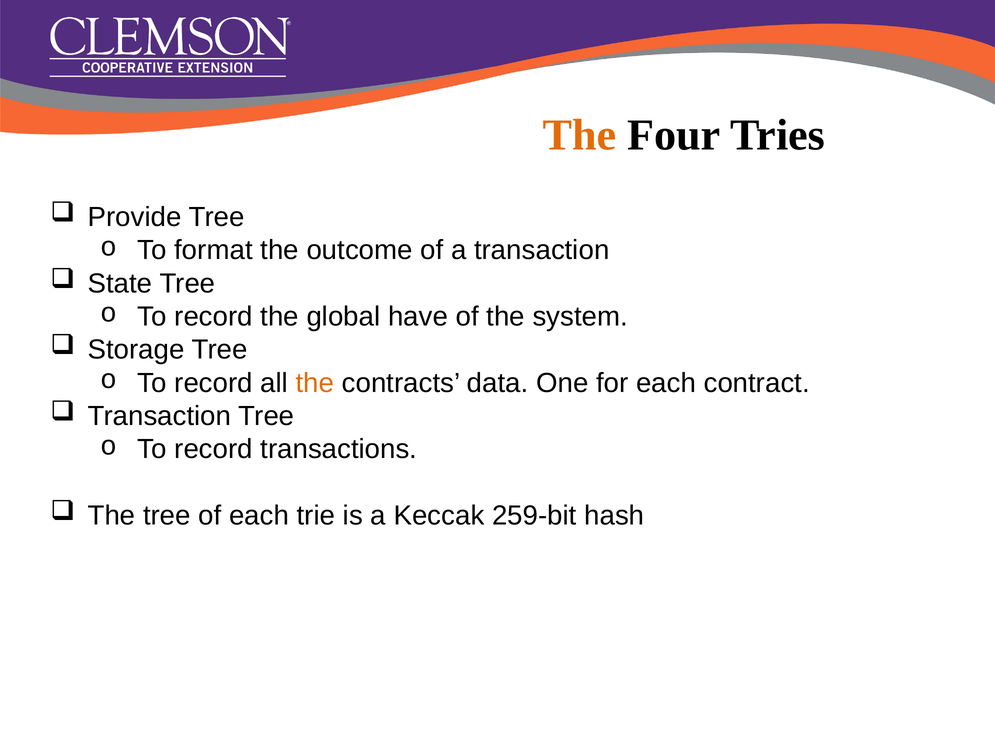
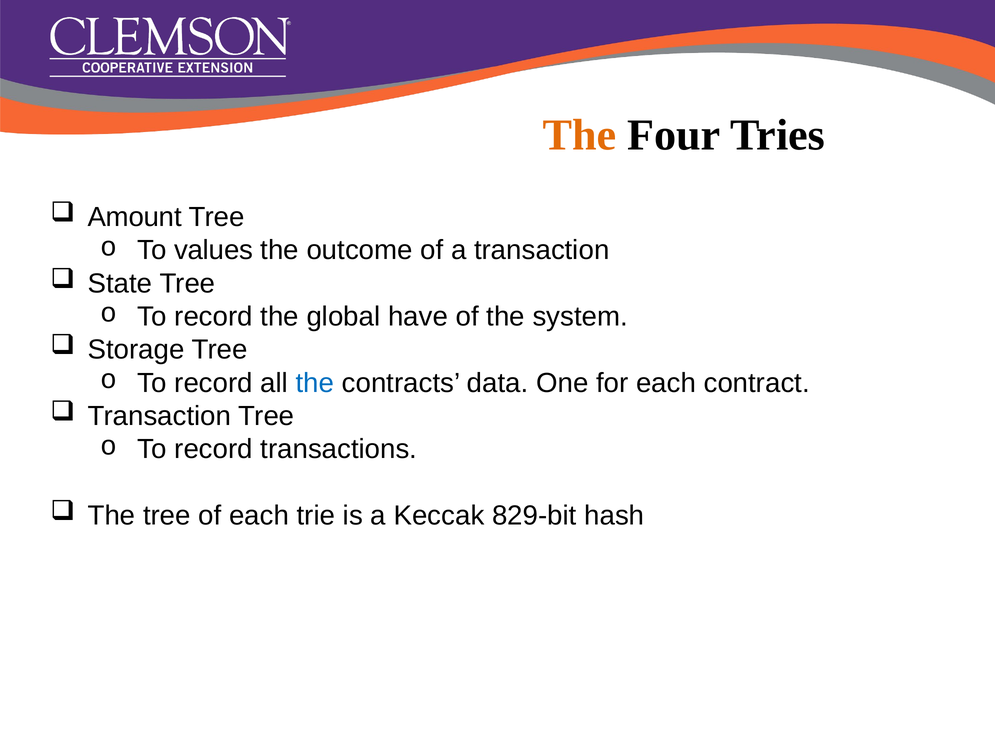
Provide: Provide -> Amount (135, 217)
format: format -> values (214, 250)
the colour: orange -> blue (315, 383)
259-bit: 259-bit -> 829-bit (534, 516)
